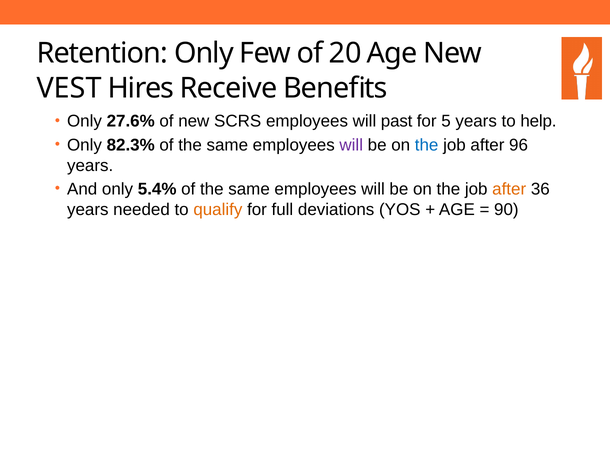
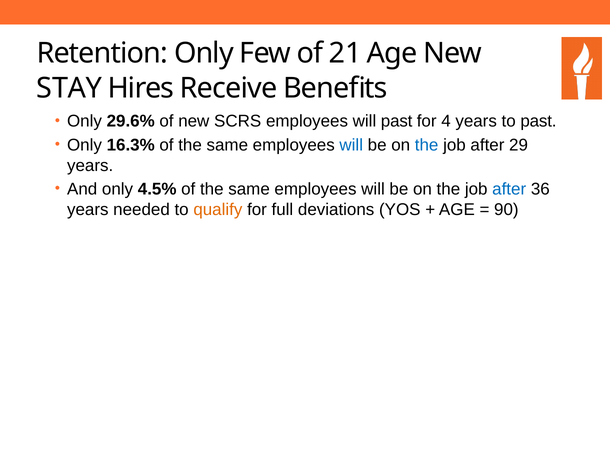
20: 20 -> 21 (345, 53)
VEST: VEST -> STAY (69, 88)
27.6%: 27.6% -> 29.6% (131, 121)
5: 5 -> 4 (446, 121)
to help: help -> past (538, 121)
82.3%: 82.3% -> 16.3% (131, 145)
will colour: purple -> blue (351, 145)
96: 96 -> 29 (519, 145)
5.4%: 5.4% -> 4.5% (157, 189)
after colour: orange -> blue (509, 189)
